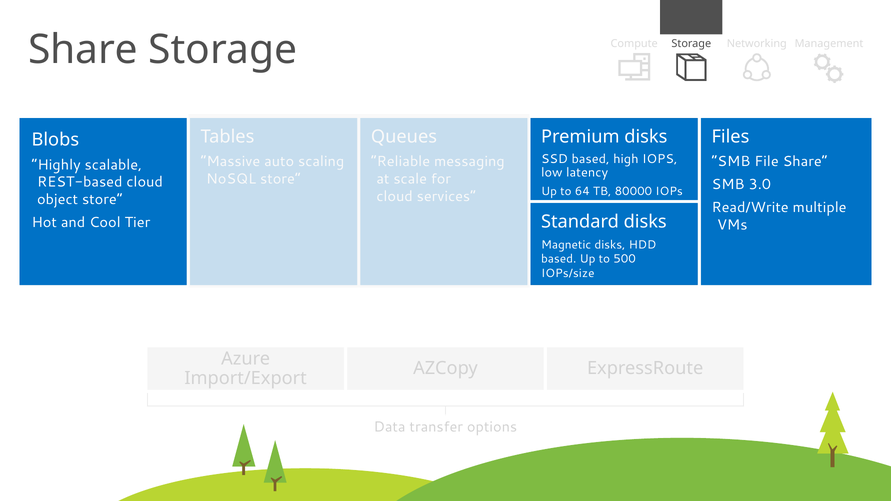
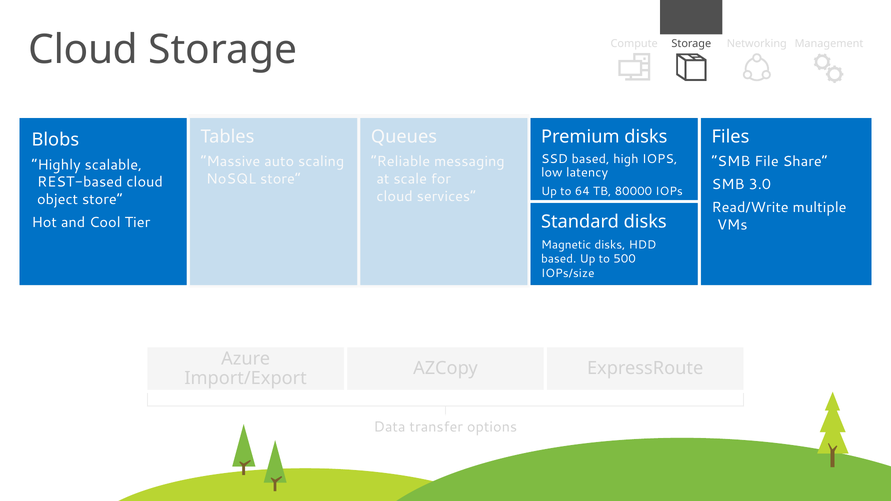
Share: Share -> Cloud (83, 50)
